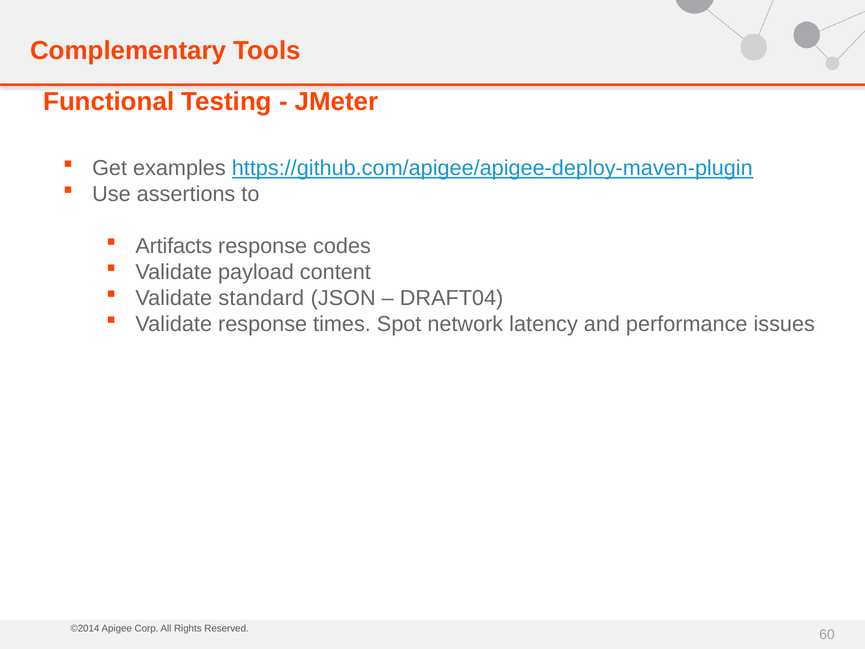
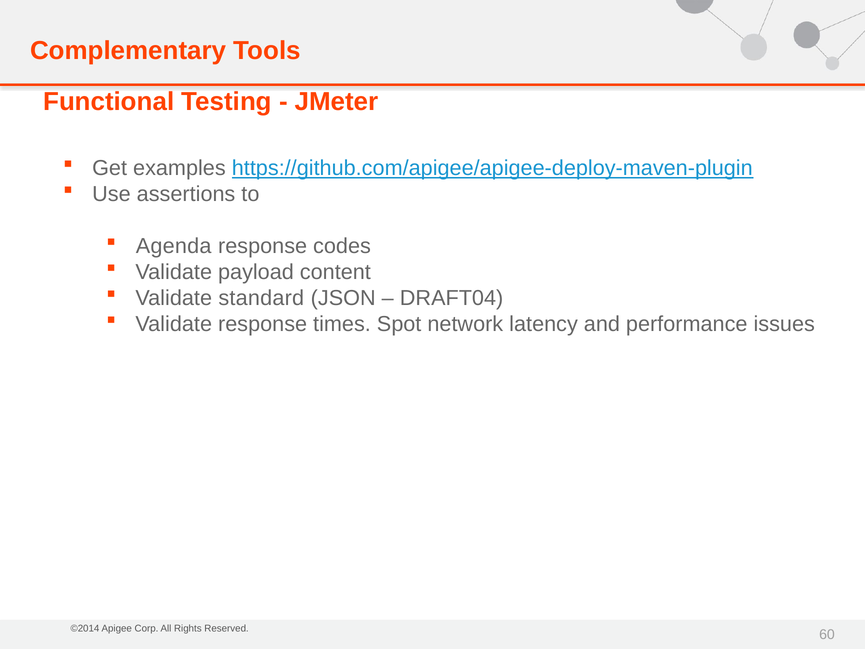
Artifacts: Artifacts -> Agenda (174, 246)
